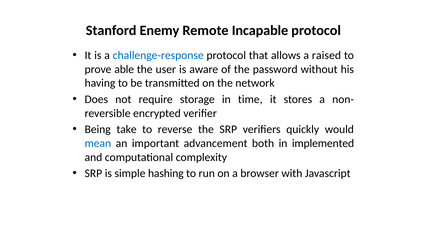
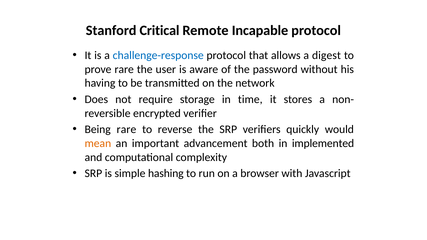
Enemy: Enemy -> Critical (159, 31)
raised: raised -> digest (326, 55)
prove able: able -> rare (124, 69)
Being take: take -> rare (126, 130)
mean colour: blue -> orange (98, 143)
